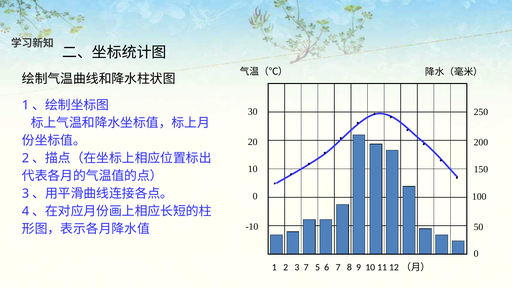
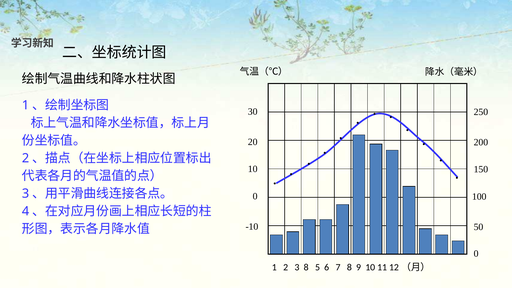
3 7: 7 -> 8 (306, 267)
